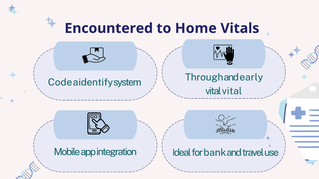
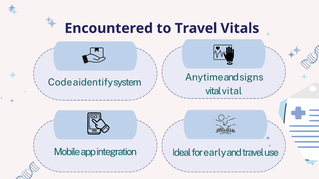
to Home: Home -> Travel (196, 28)
Through: Through -> Anytime (204, 77)
early: early -> signs (251, 77)
bank: bank -> early (215, 153)
